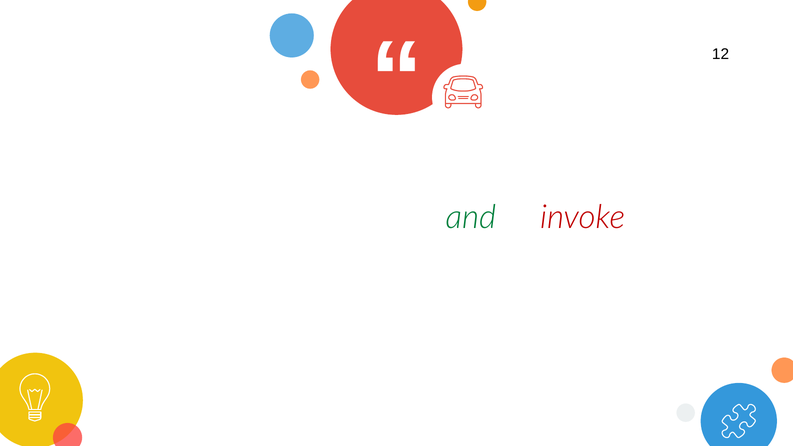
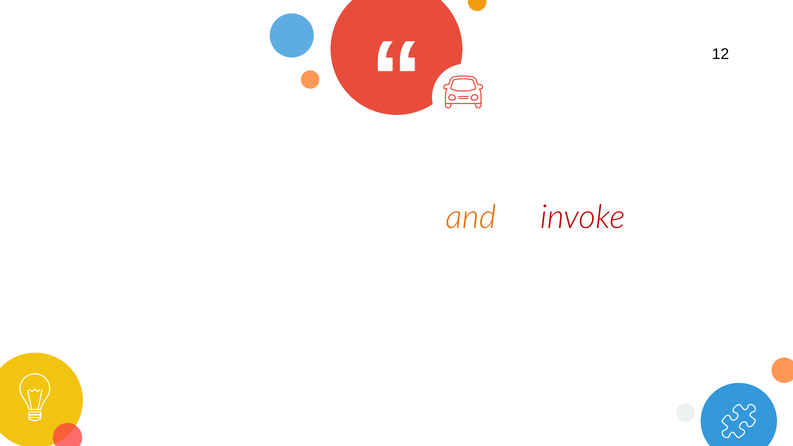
and colour: green -> orange (471, 218)
